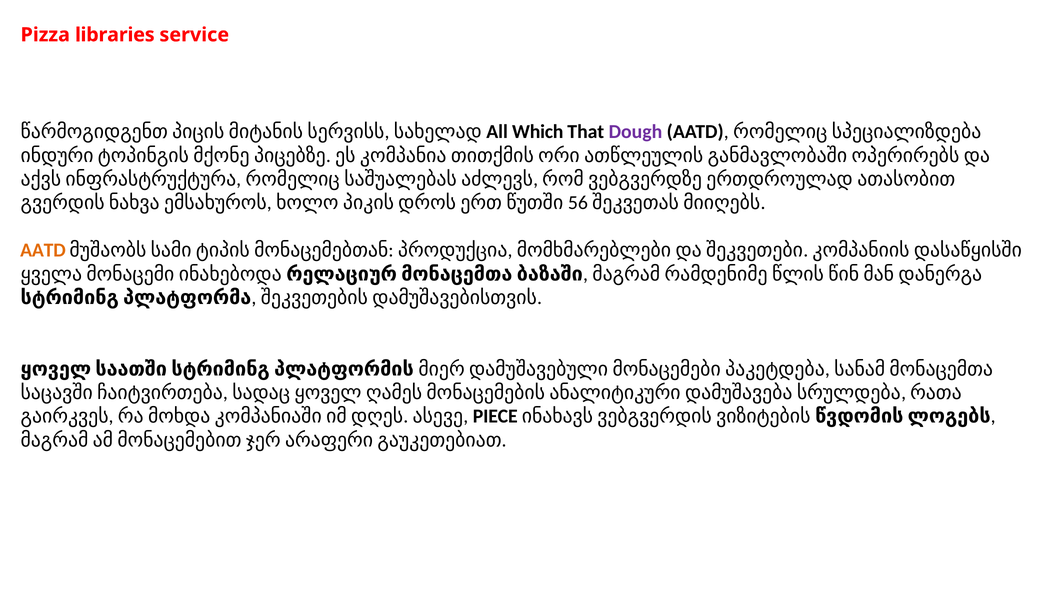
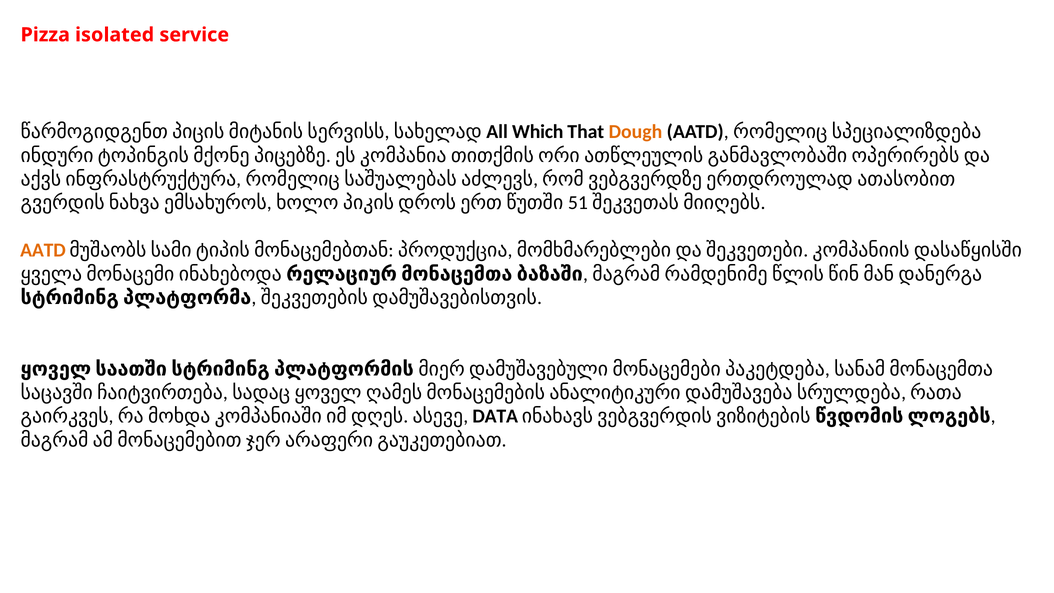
libraries: libraries -> isolated (115, 35)
Dough colour: purple -> orange (635, 132)
56: 56 -> 51 (578, 203)
PIECE: PIECE -> DATA (495, 416)
